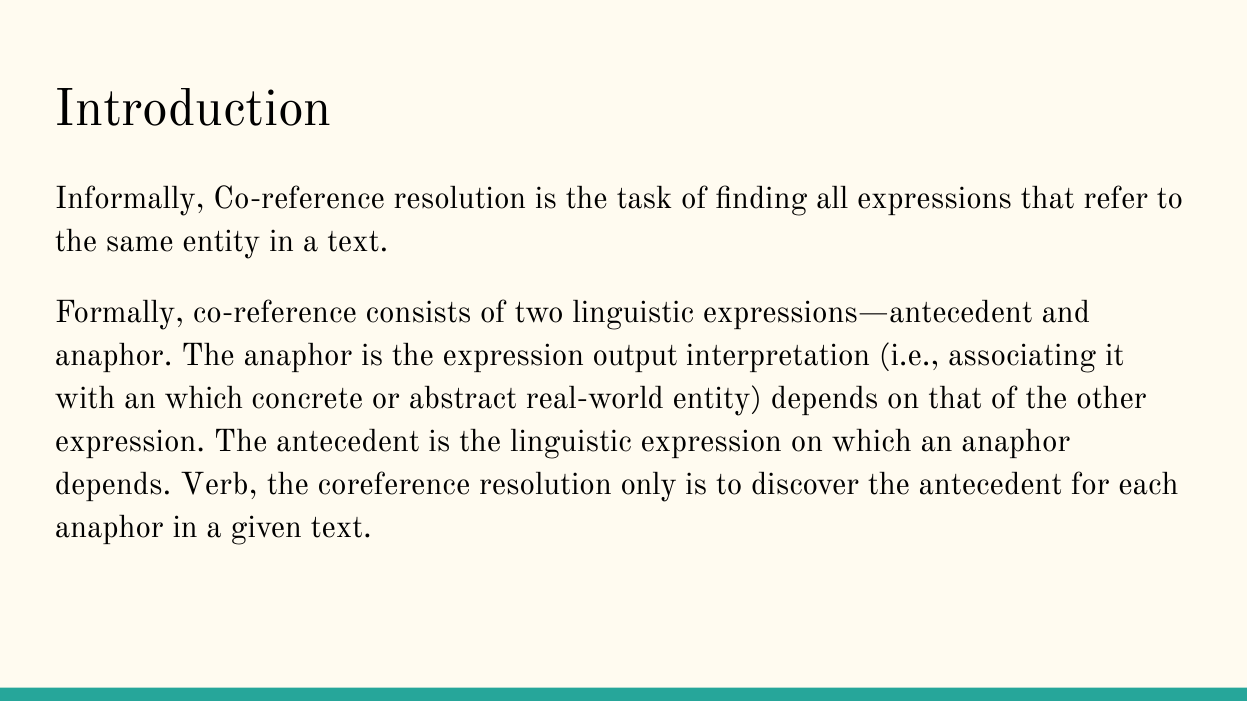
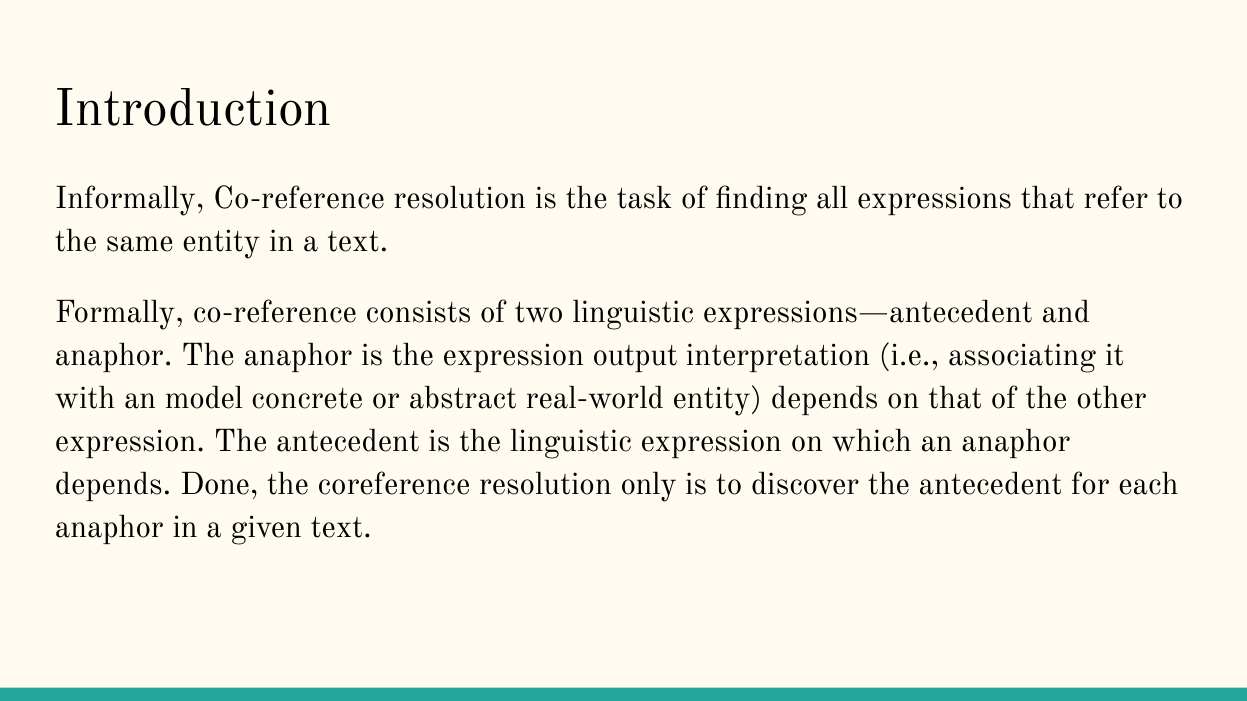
an which: which -> model (204, 398)
Verb: Verb -> Done (219, 484)
